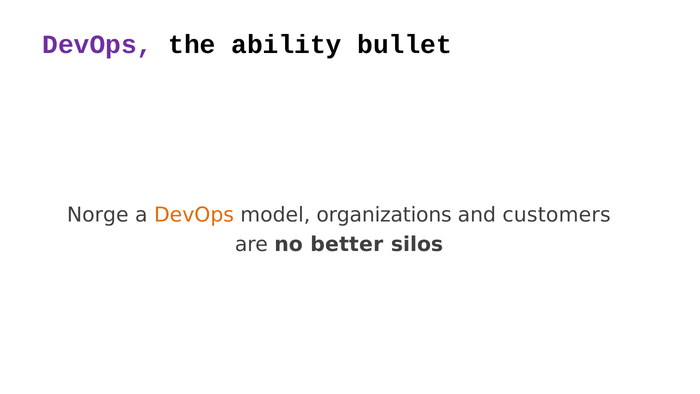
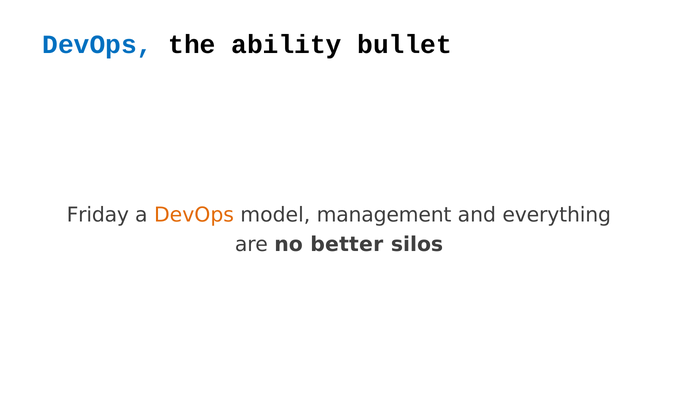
DevOps colour: purple -> blue (98, 45)
Norge: Norge -> Friday (98, 215)
organizations: organizations -> management (384, 215)
customers: customers -> everything (557, 215)
